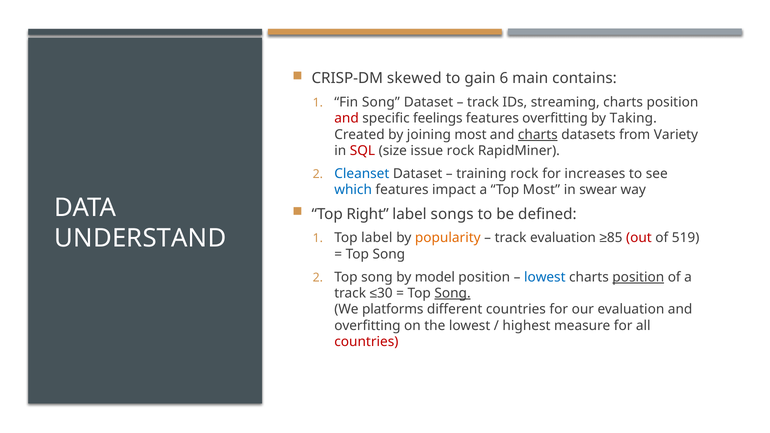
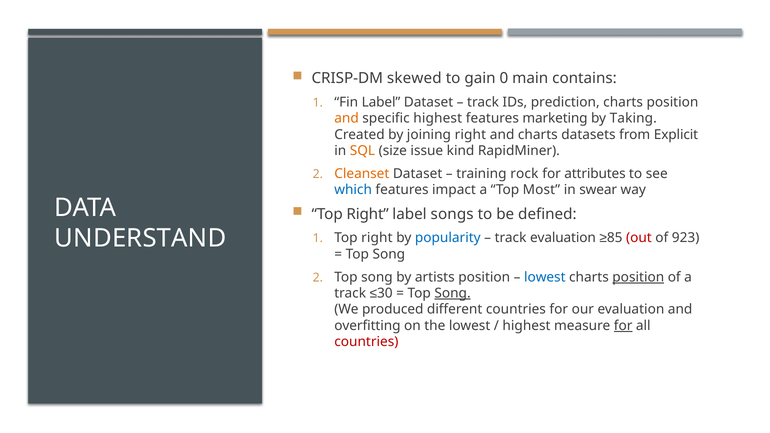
6: 6 -> 0 (504, 78)
Fin Song: Song -> Label (381, 102)
streaming: streaming -> prediction (565, 102)
and colour: red -> orange (347, 118)
specific feelings: feelings -> highest (438, 118)
features overfitting: overfitting -> marketing (555, 118)
joining most: most -> right (470, 135)
charts underline: present -> none (538, 135)
Variety: Variety -> Explicit (676, 135)
SQL colour: red -> orange (362, 151)
issue rock: rock -> kind (461, 151)
Cleanset colour: blue -> orange (362, 174)
increases: increases -> attributes (595, 174)
label: label -> right (377, 238)
popularity colour: orange -> blue (448, 238)
519: 519 -> 923 (686, 238)
model: model -> artists (435, 277)
platforms: platforms -> produced (393, 310)
for underline: none -> present (623, 326)
